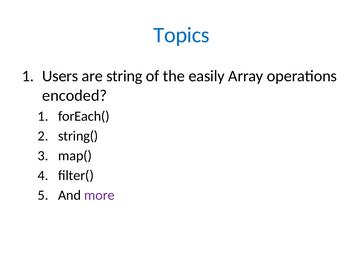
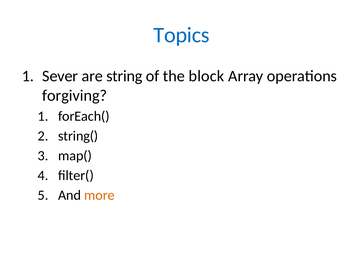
Users: Users -> Sever (60, 76)
easily: easily -> block (206, 76)
encoded: encoded -> forgiving (75, 96)
more colour: purple -> orange (99, 195)
